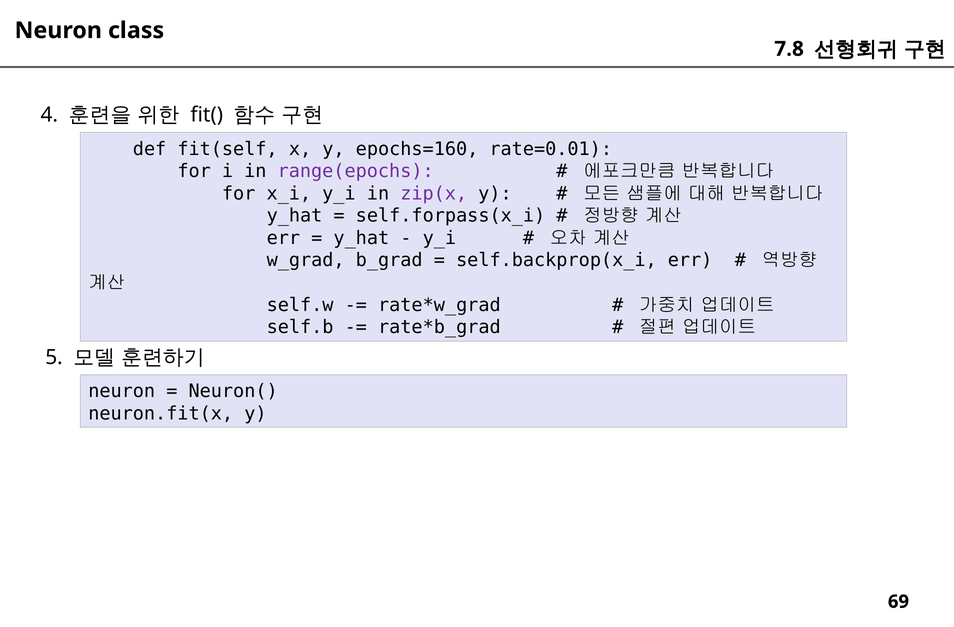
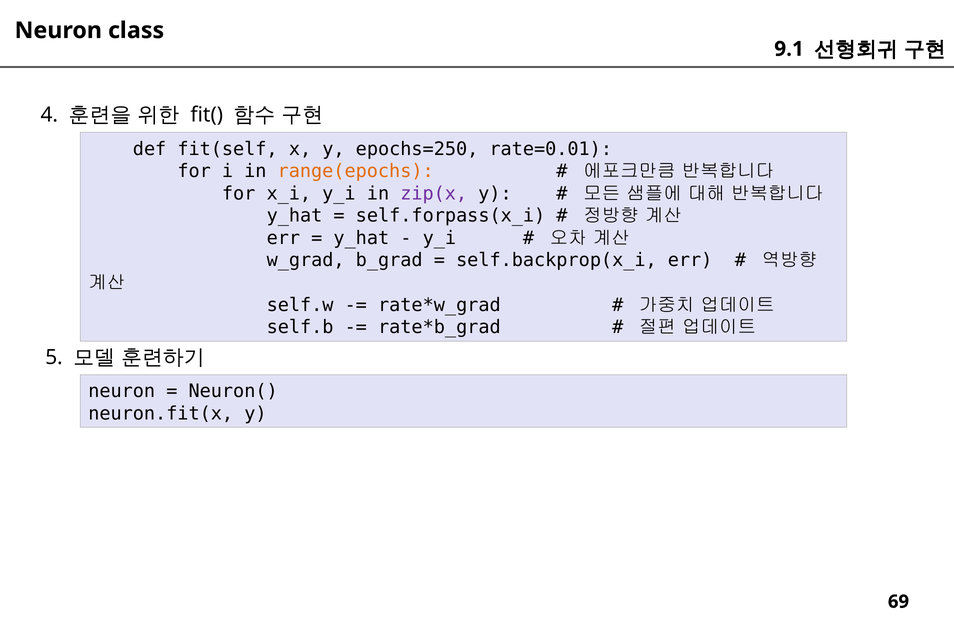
7.8: 7.8 -> 9.1 (789, 49)
epochs=160: epochs=160 -> epochs=250 (417, 149)
range(epochs colour: purple -> orange (356, 171)
